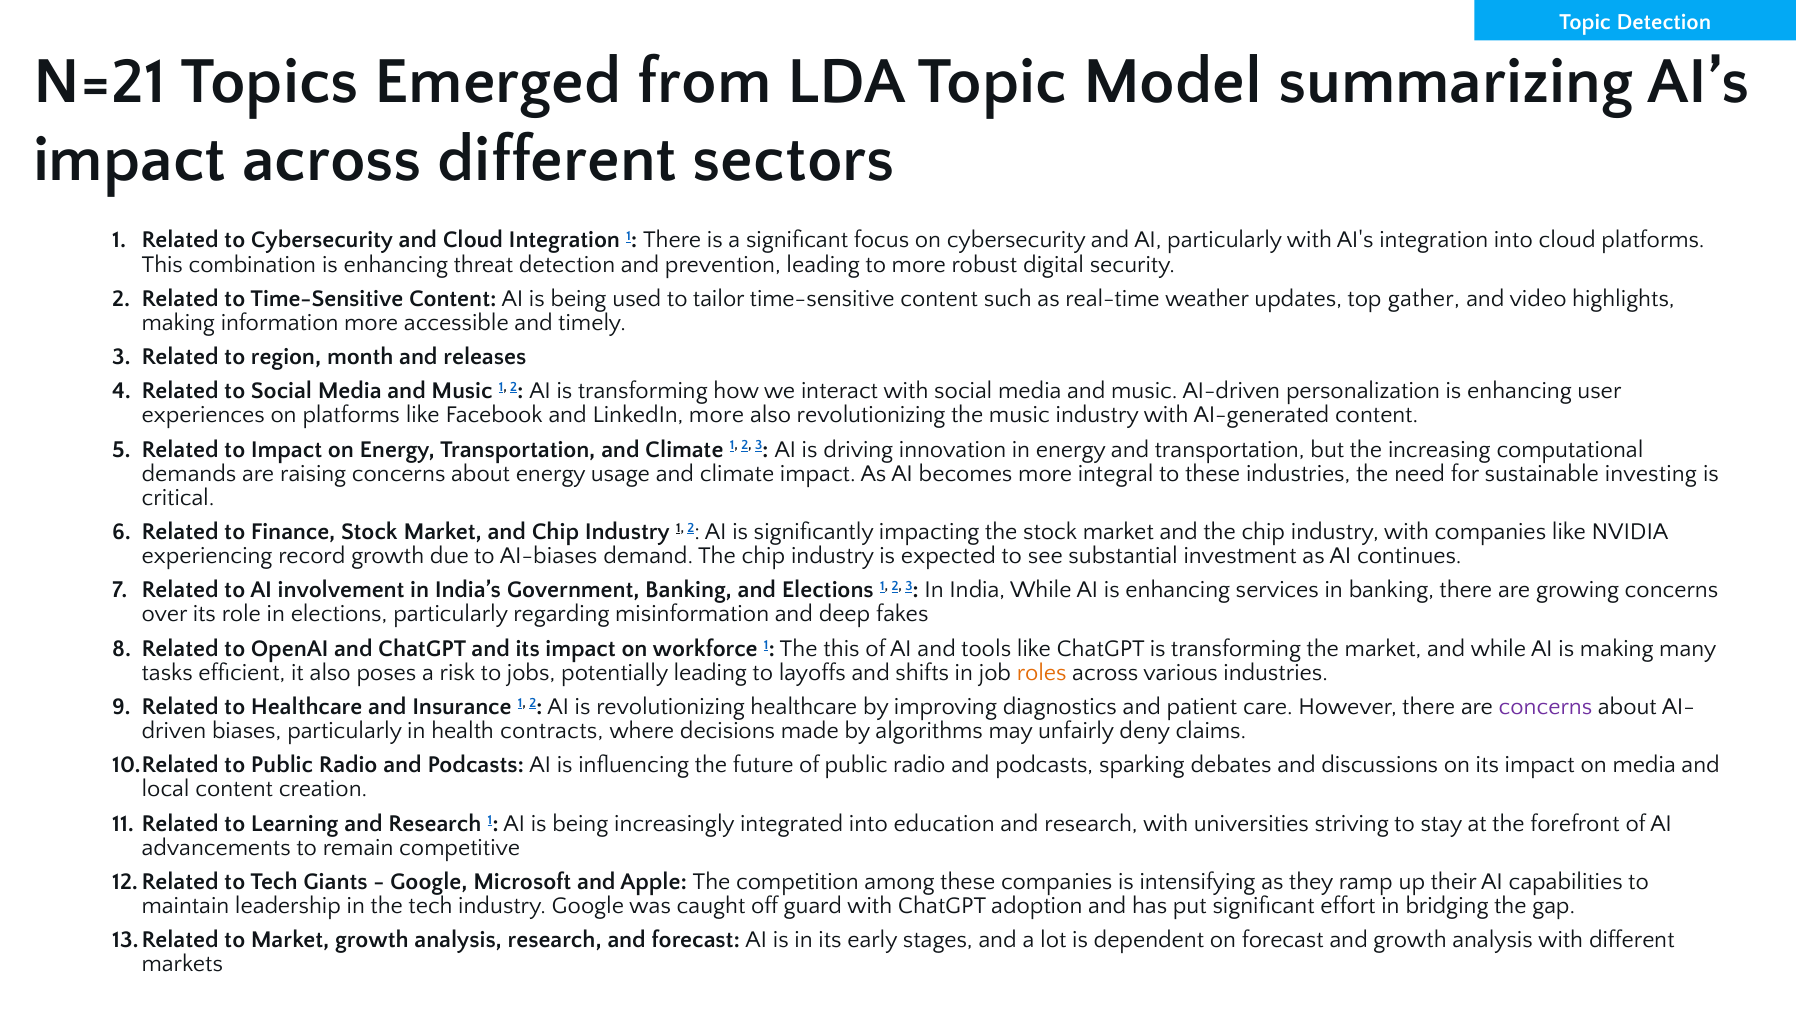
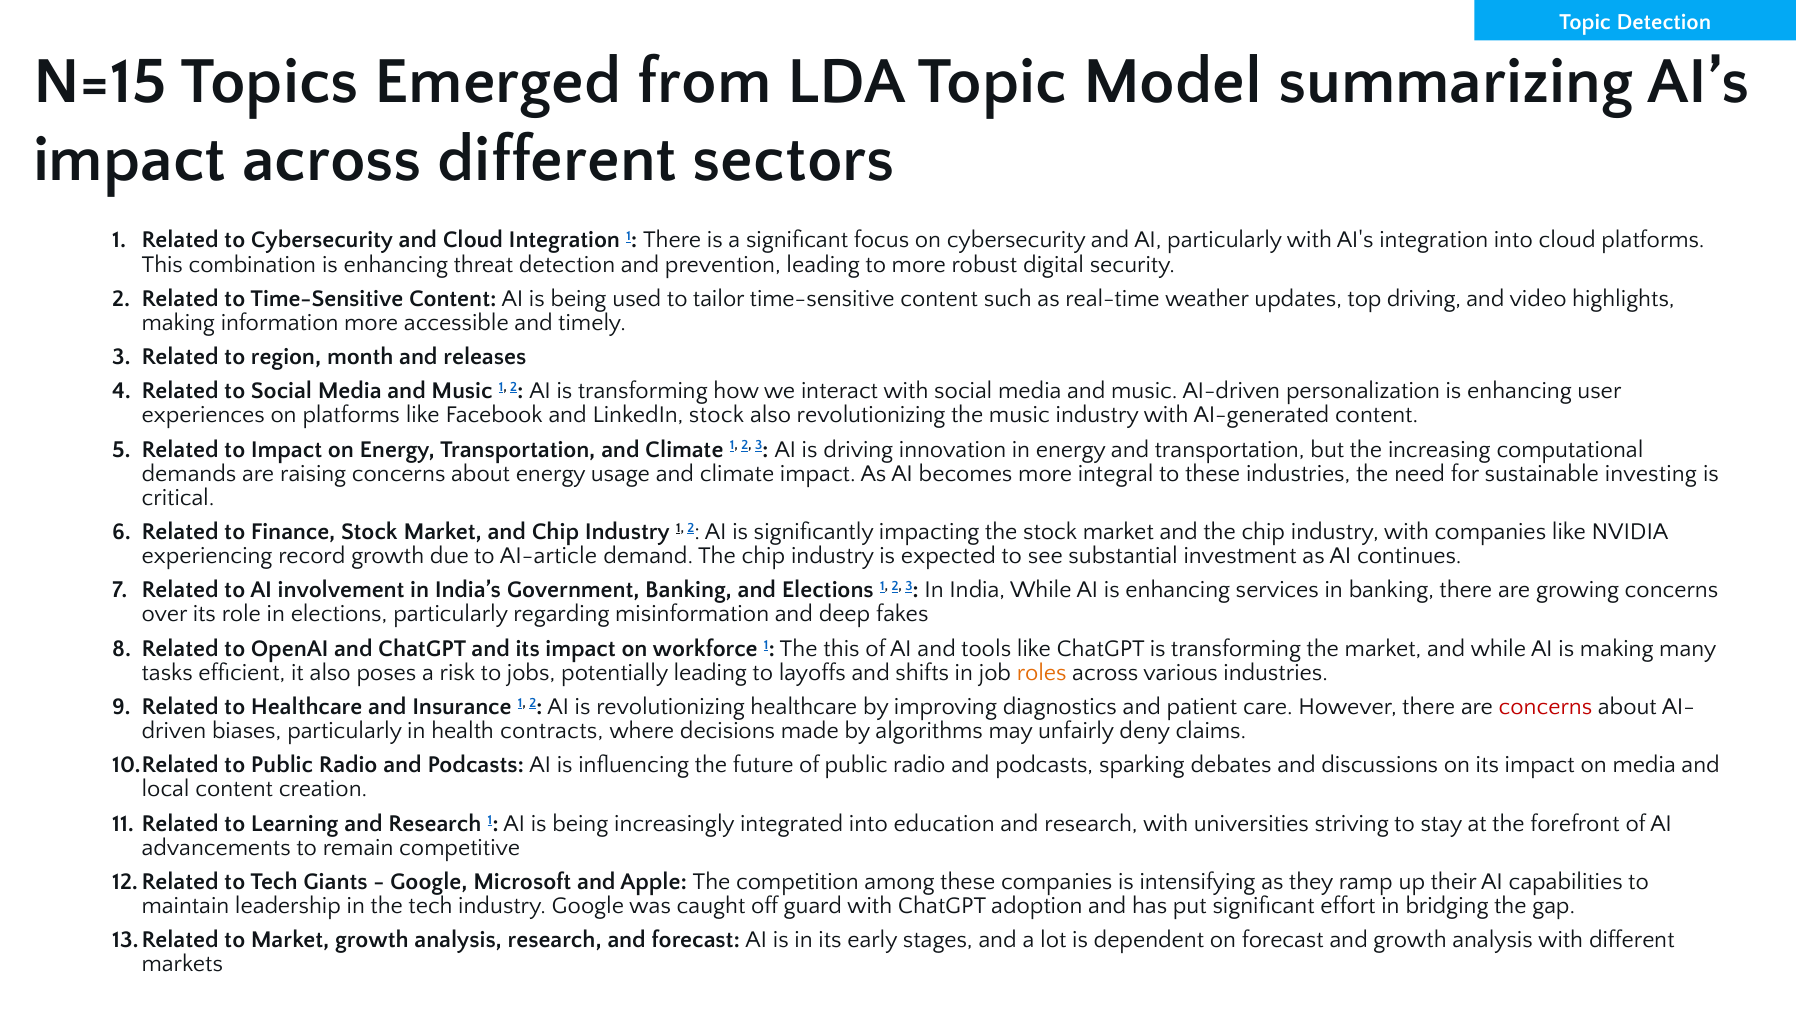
N=21: N=21 -> N=15 (100, 81)
top gather: gather -> driving (1424, 298)
LinkedIn more: more -> stock (717, 415)
AI-biases: AI-biases -> AI-article (549, 556)
concerns colour: purple -> red (1545, 707)
